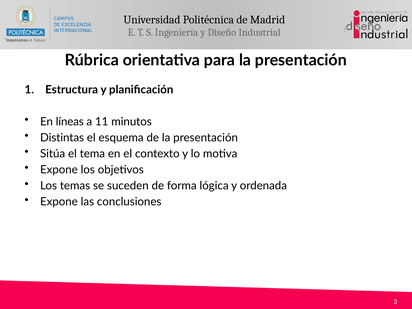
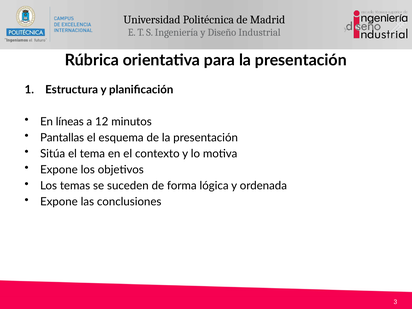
11: 11 -> 12 (102, 122)
Distintas: Distintas -> Pantallas (62, 138)
